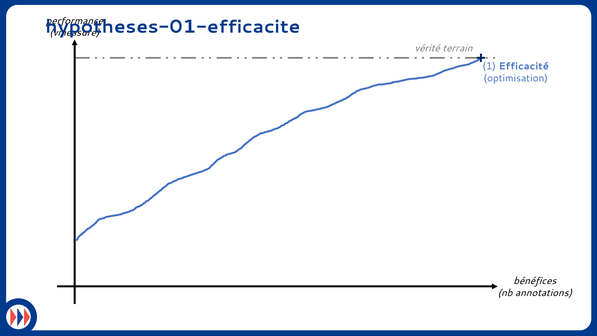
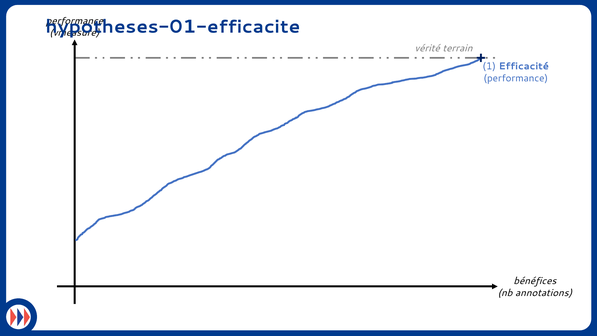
optimisation: optimisation -> performance (516, 78)
